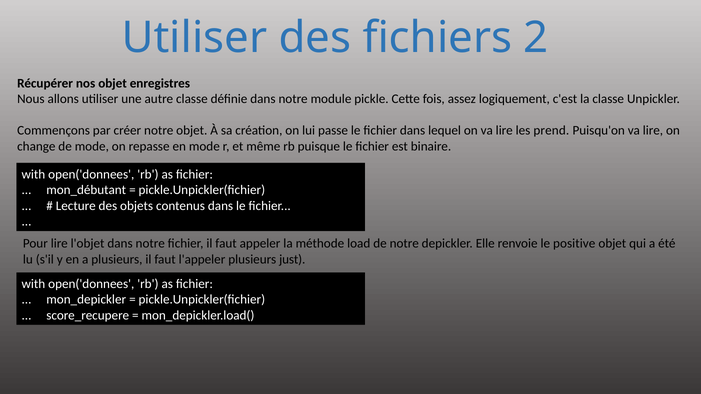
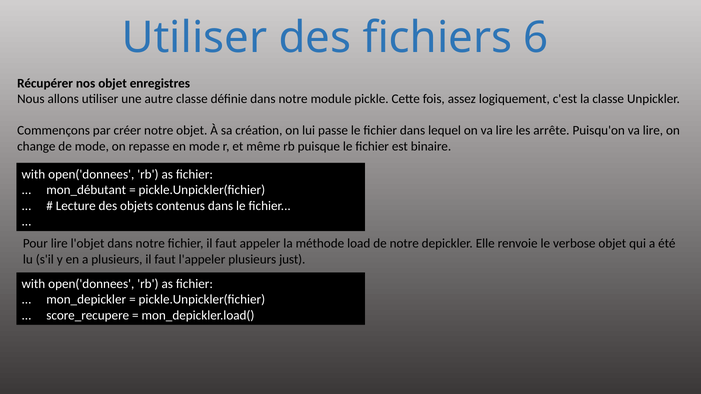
2: 2 -> 6 (536, 38)
prend: prend -> arrête (551, 131)
positive: positive -> verbose (574, 244)
